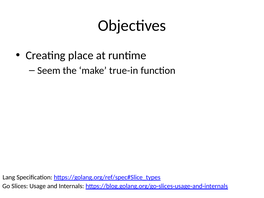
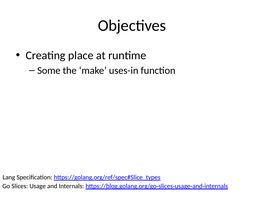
Seem: Seem -> Some (49, 71)
true-in: true-in -> uses-in (124, 71)
